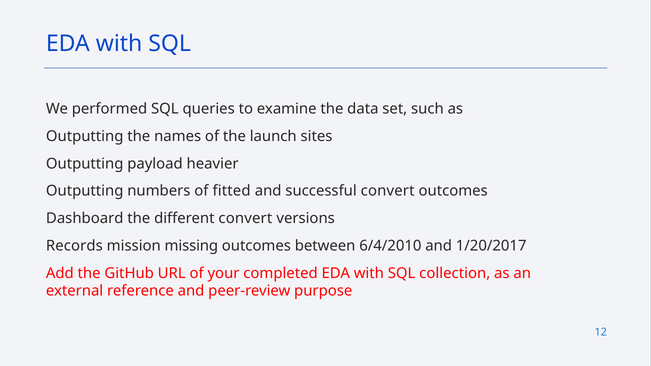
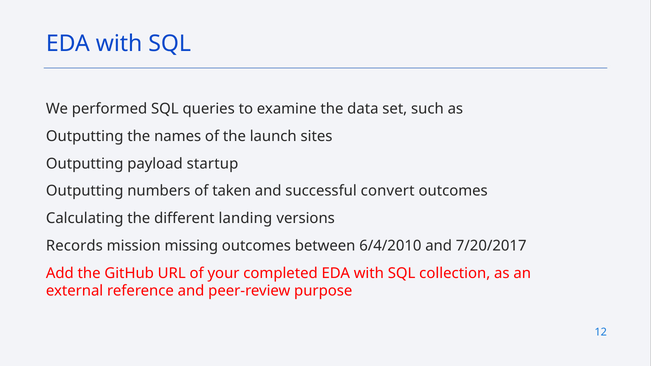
heavier: heavier -> startup (213, 164)
fitted: fitted -> taken (232, 191)
Dashboard: Dashboard -> Calculating (85, 218)
different convert: convert -> landing (245, 218)
1/20/2017: 1/20/2017 -> 7/20/2017 (491, 246)
